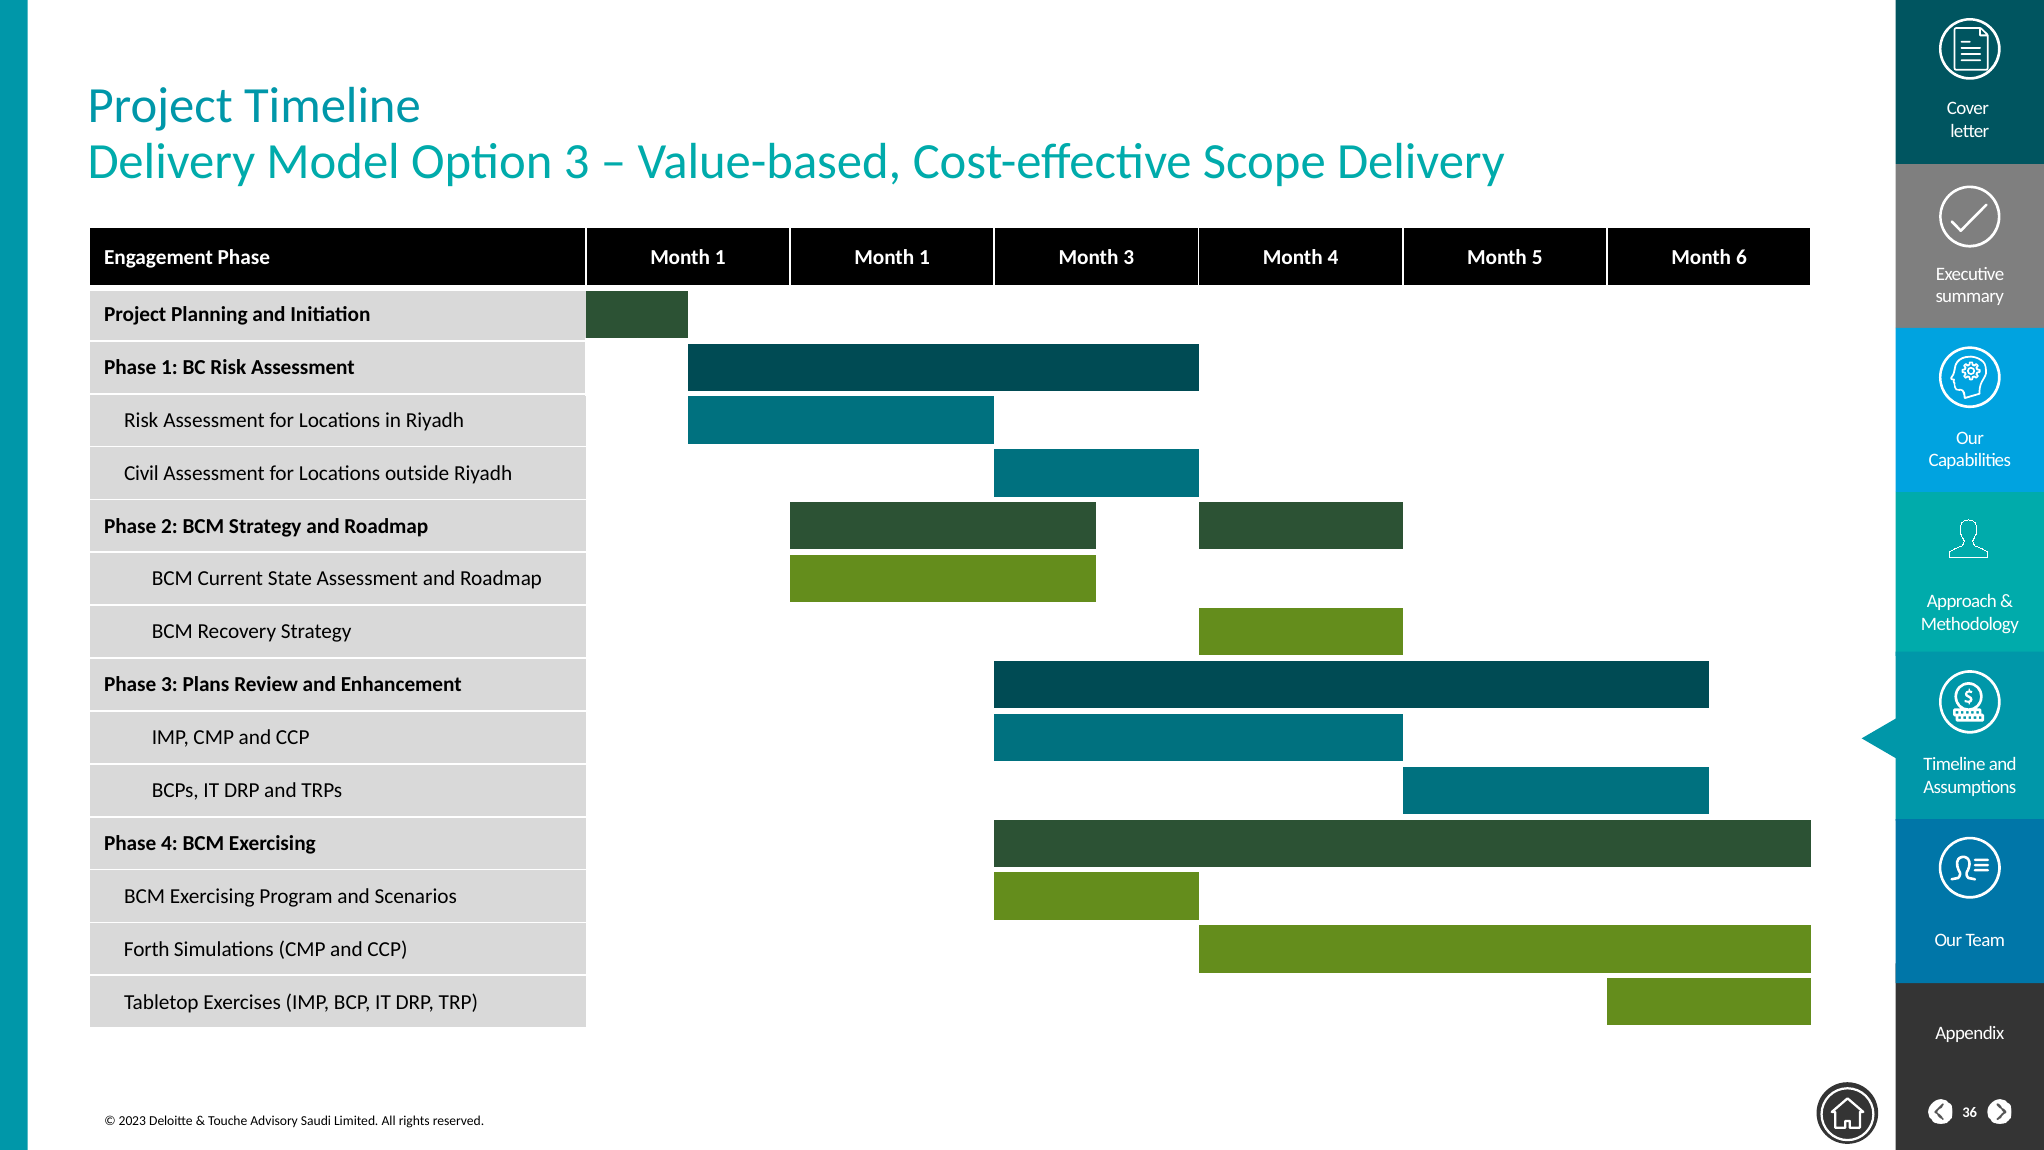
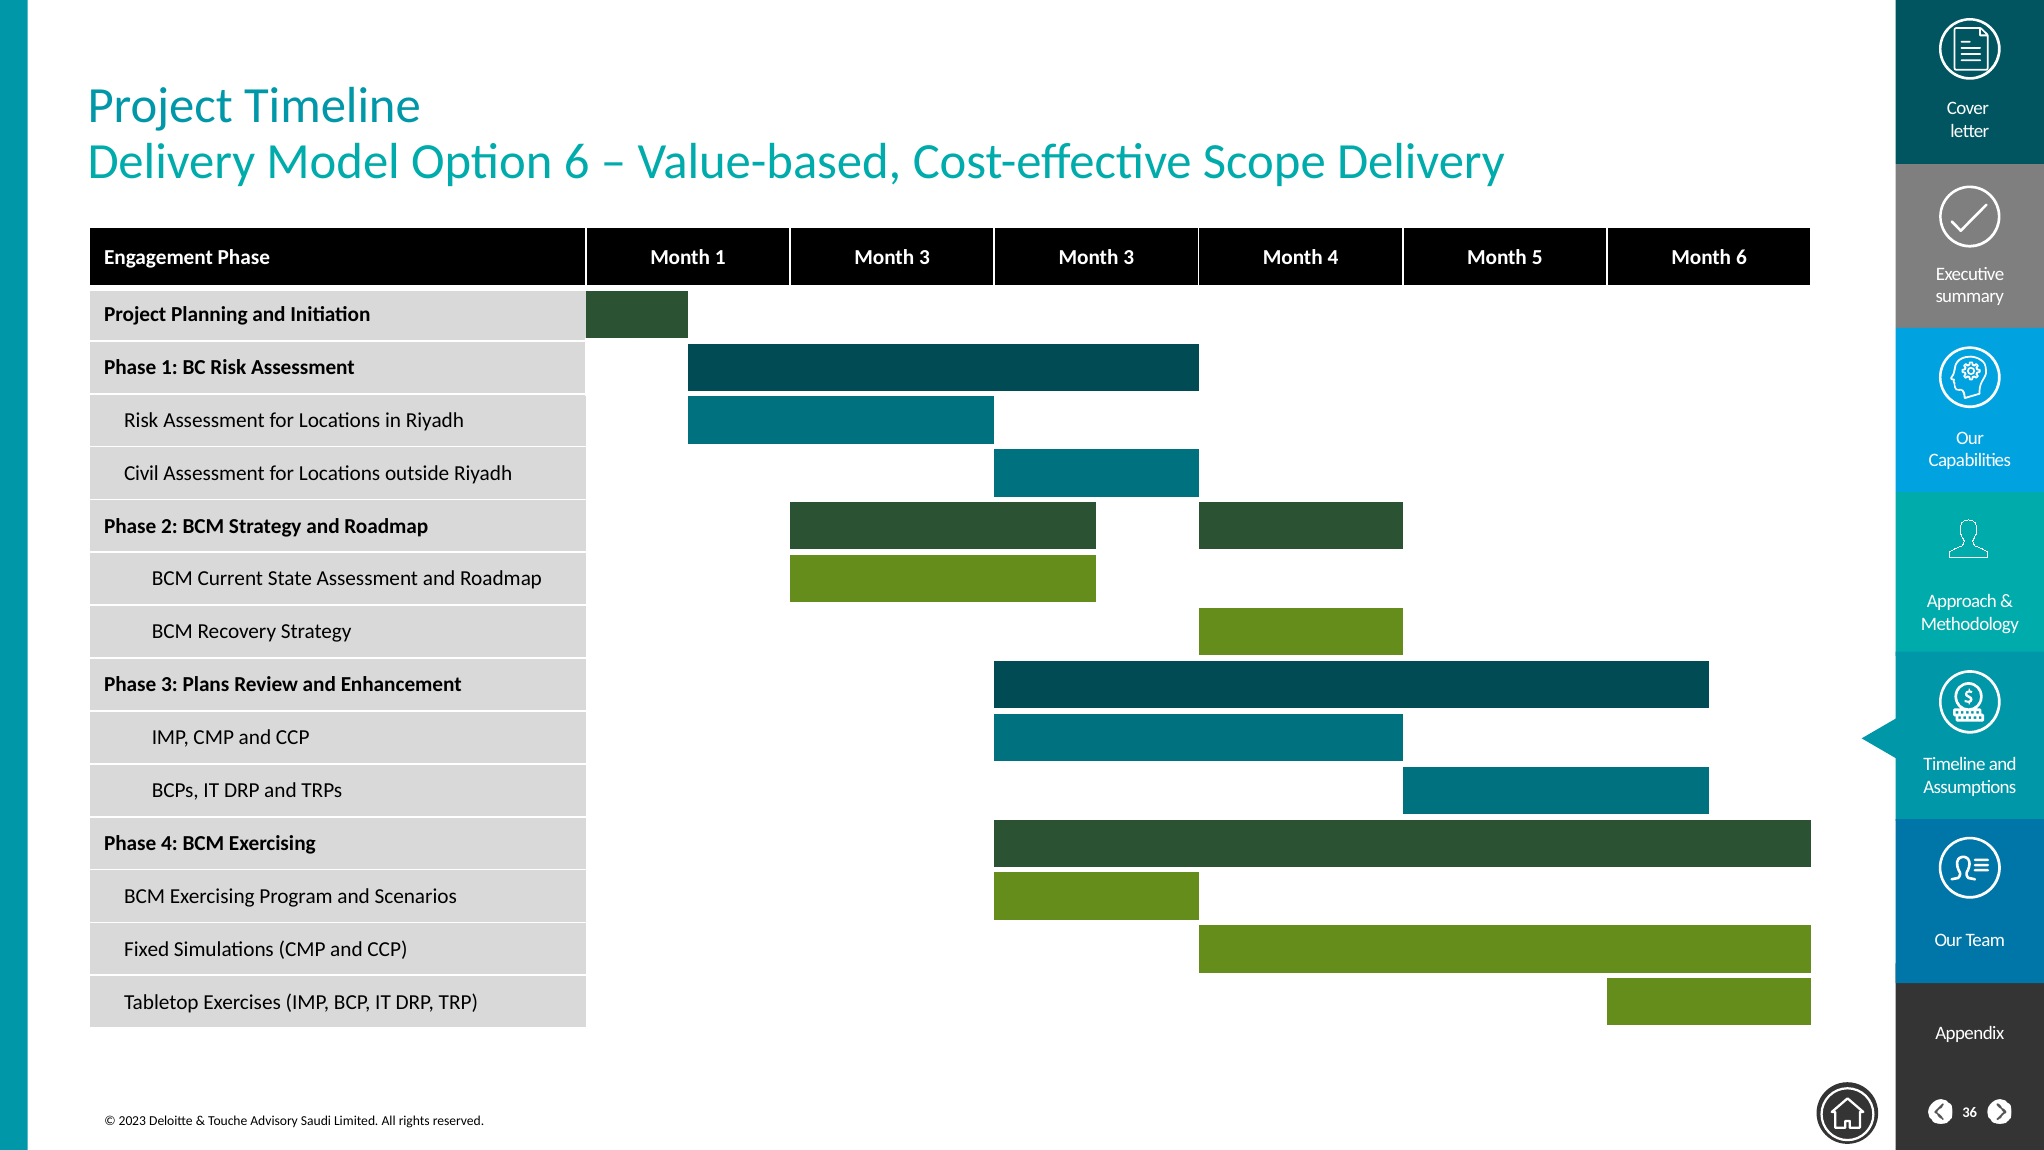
Option 3: 3 -> 6 (577, 162)
1 Month 1: 1 -> 3 (924, 258)
Forth: Forth -> Fixed (147, 949)
